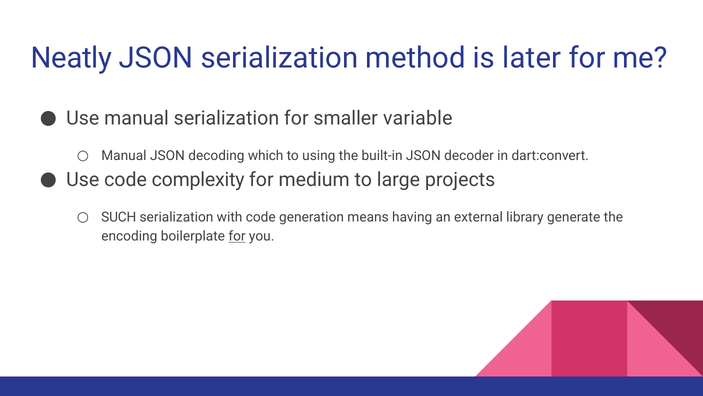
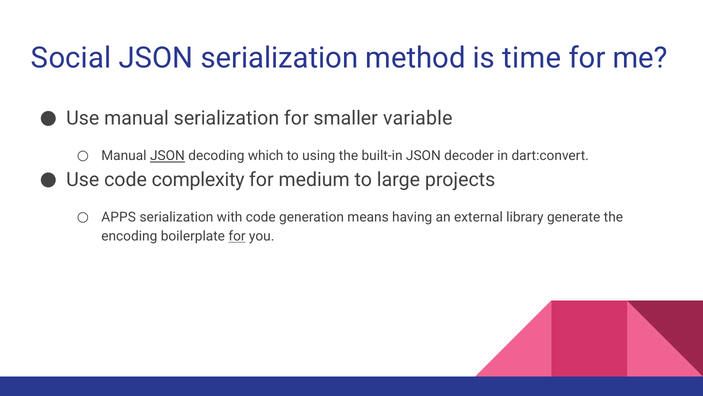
Neatly: Neatly -> Social (71, 58)
later: later -> time (532, 58)
JSON underline: none -> present (167, 156)
SUCH: SUCH -> APPS (119, 217)
